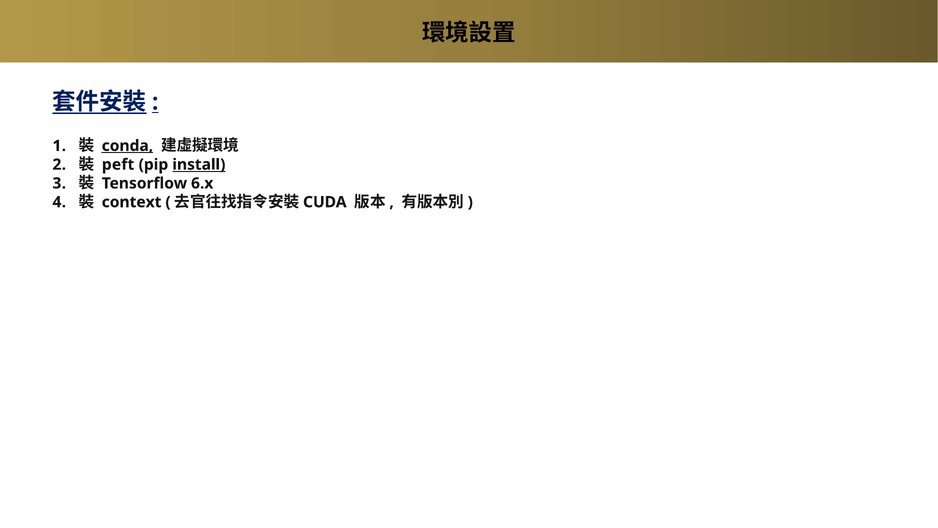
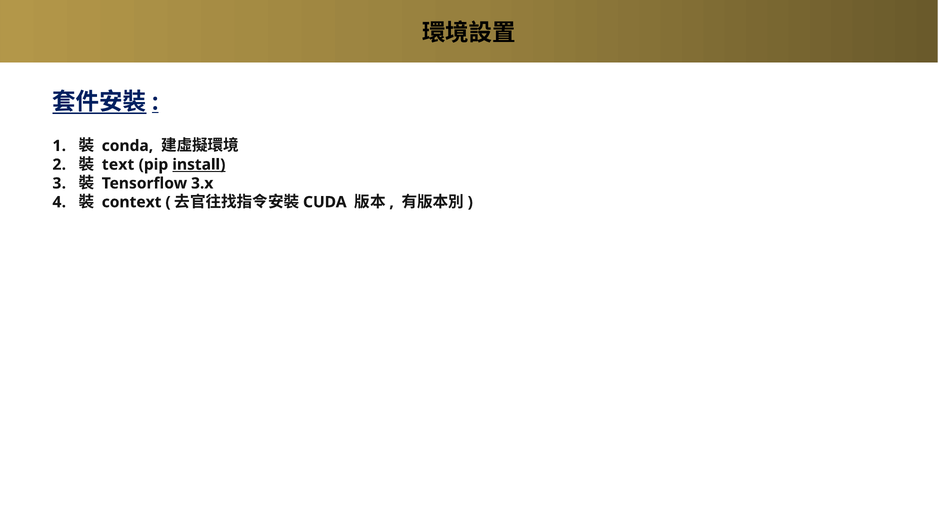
conda underline: present -> none (127, 146)
peft: peft -> text (118, 164)
6.x: 6.x -> 3.x (202, 183)
